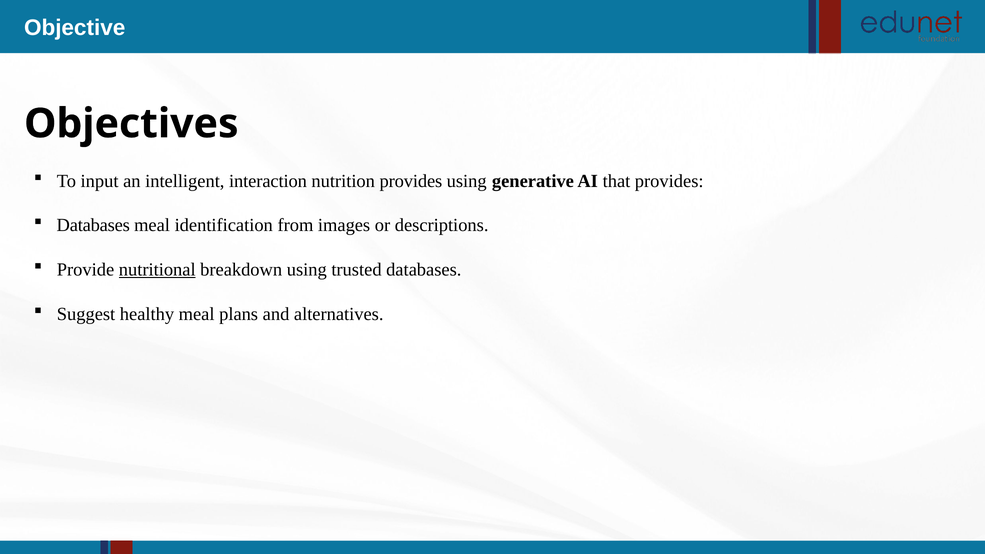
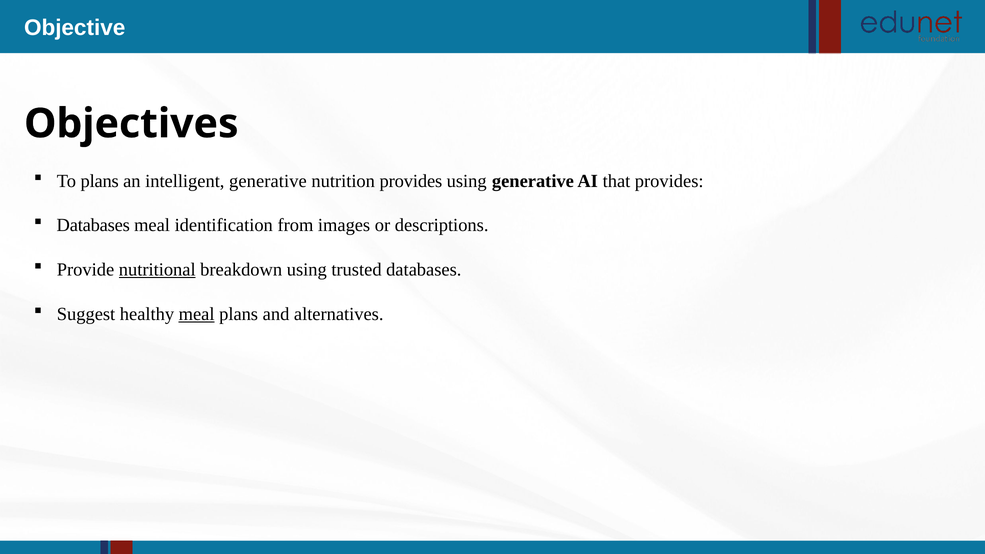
To input: input -> plans (100, 181)
intelligent interaction: interaction -> generative (268, 181)
meal underline: none -> present (197, 314)
